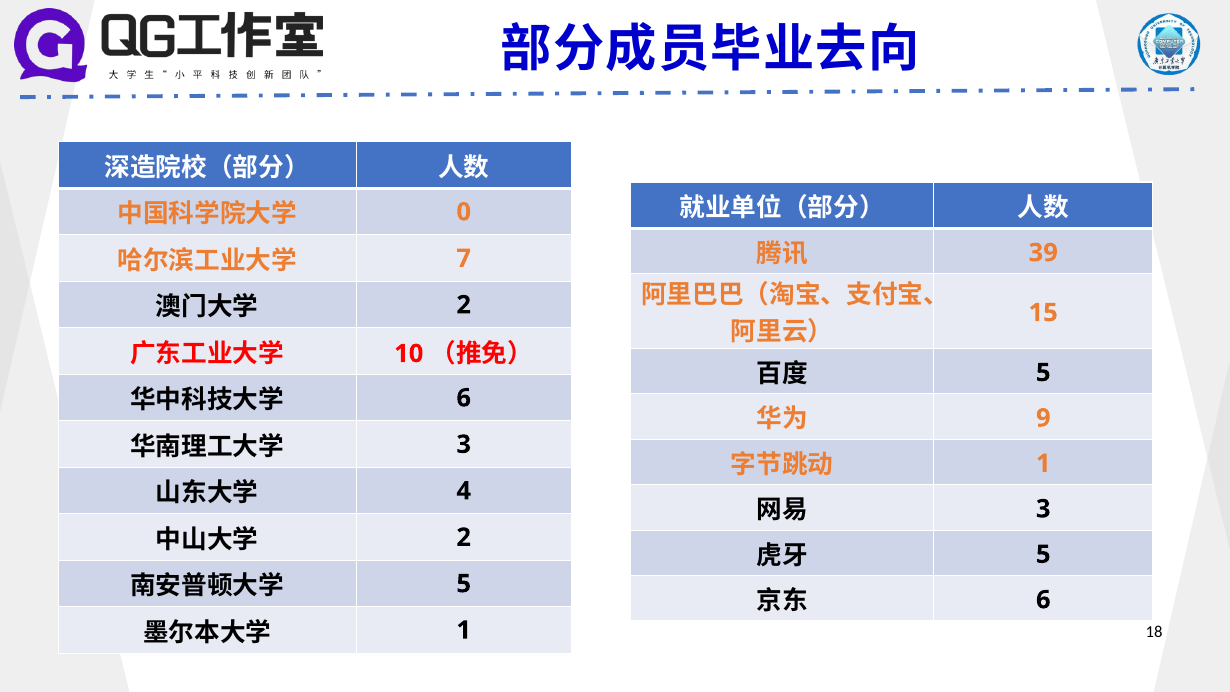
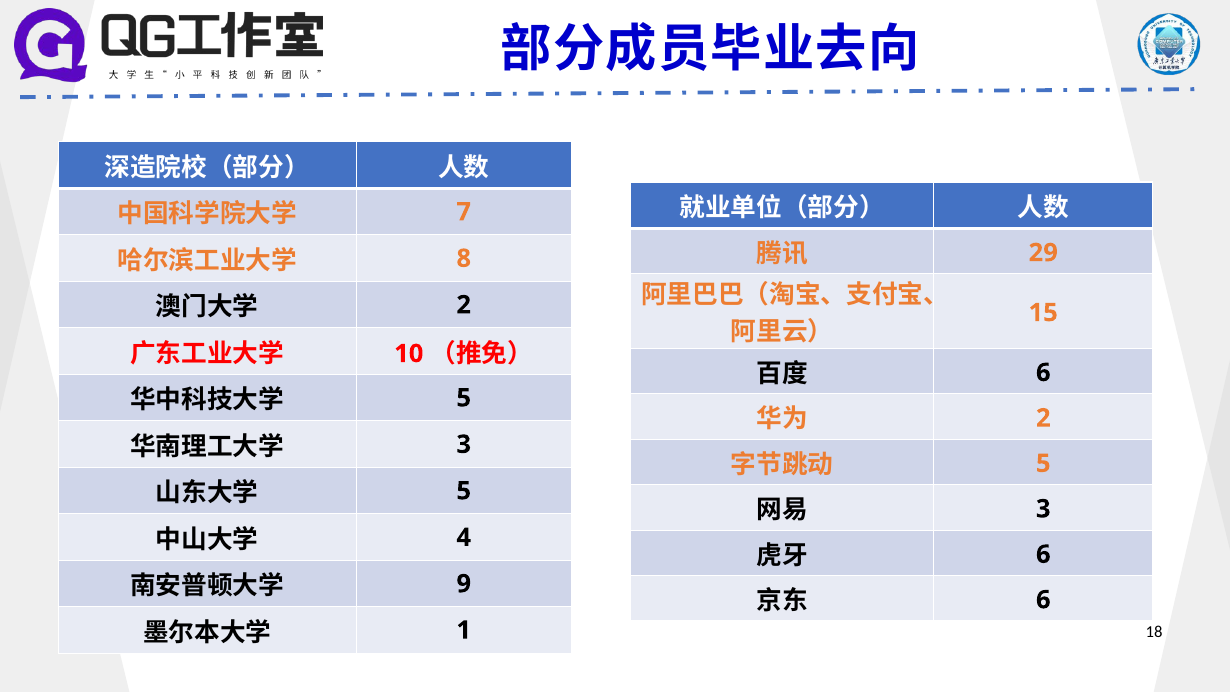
0: 0 -> 7 (464, 212)
39: 39 -> 29 (1043, 253)
7: 7 -> 8 (464, 258)
5: 5 -> 6 (1043, 373)
6: 6 -> 5 (464, 398)
9: 9 -> 2 (1043, 418)
1: 1 -> 5 (1043, 463)
4: 4 -> 5 (464, 491)
2: 2 -> 4 (464, 537)
5: 5 -> 6 (1043, 554)
5: 5 -> 9 (464, 584)
